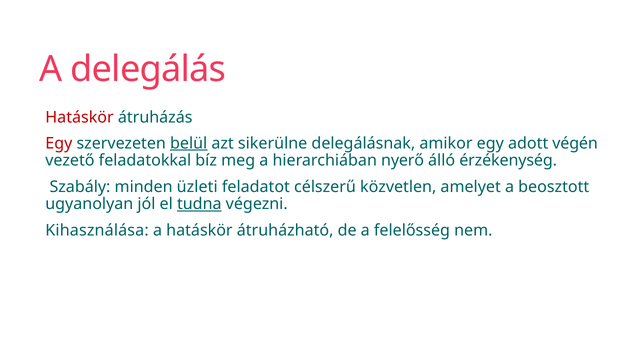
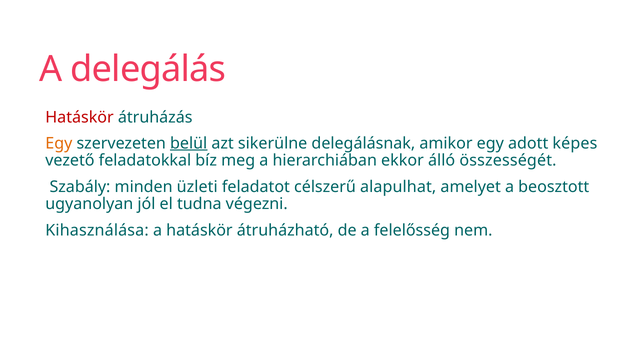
Egy colour: red -> orange (59, 143)
végén: végén -> képes (575, 143)
nyerő: nyerő -> ekkor (402, 161)
érzékenység: érzékenység -> összességét (508, 161)
közvetlen: közvetlen -> alapulhat (398, 187)
tudna underline: present -> none (199, 204)
